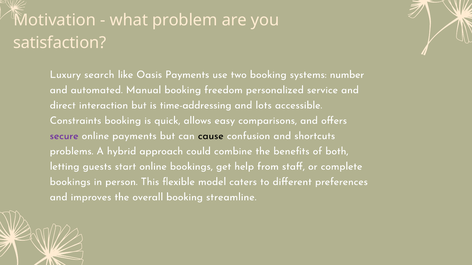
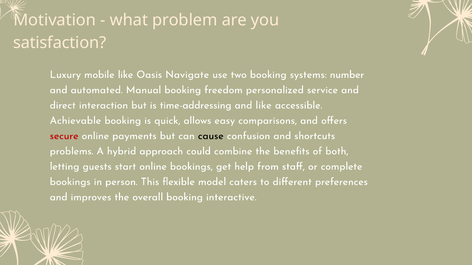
search: search -> mobile (99, 75)
Oasis Payments: Payments -> Navigate (187, 75)
and lots: lots -> like (264, 105)
Constraints: Constraints -> Achievable (75, 121)
secure colour: purple -> red (64, 136)
streamline: streamline -> interactive (231, 197)
